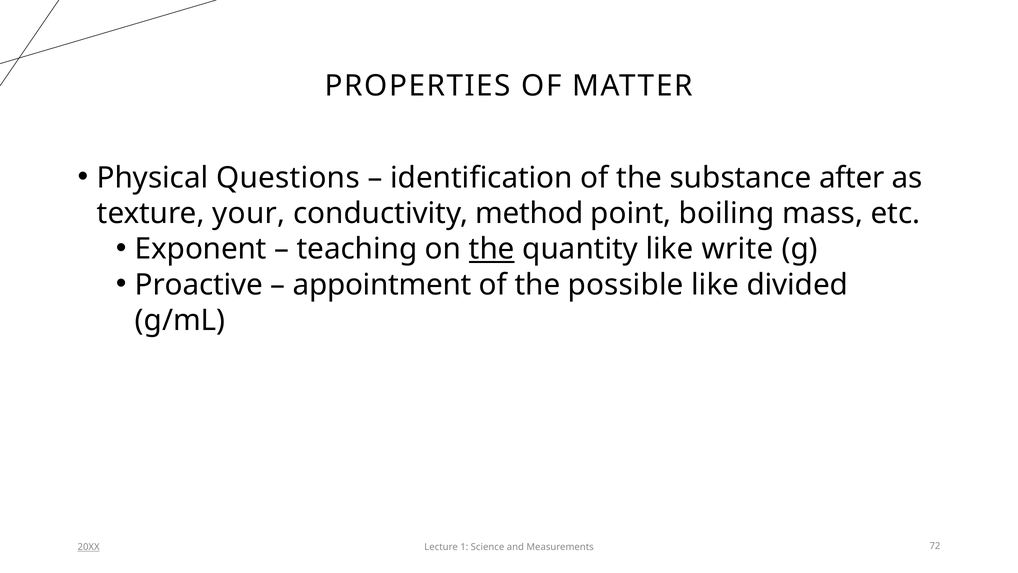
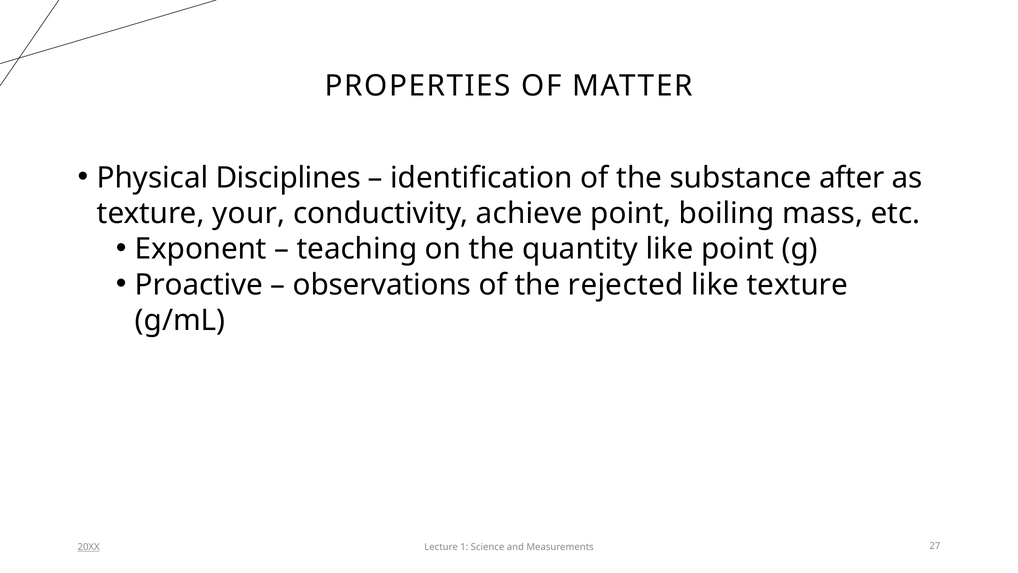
Questions: Questions -> Disciplines (288, 178)
method: method -> achieve (529, 213)
the underline: present -> none (492, 249)
like write: write -> point (738, 249)
appointment: appointment -> observations (382, 285)
possible: possible -> rejected (626, 285)
like divided: divided -> texture (797, 285)
72: 72 -> 27 (935, 546)
